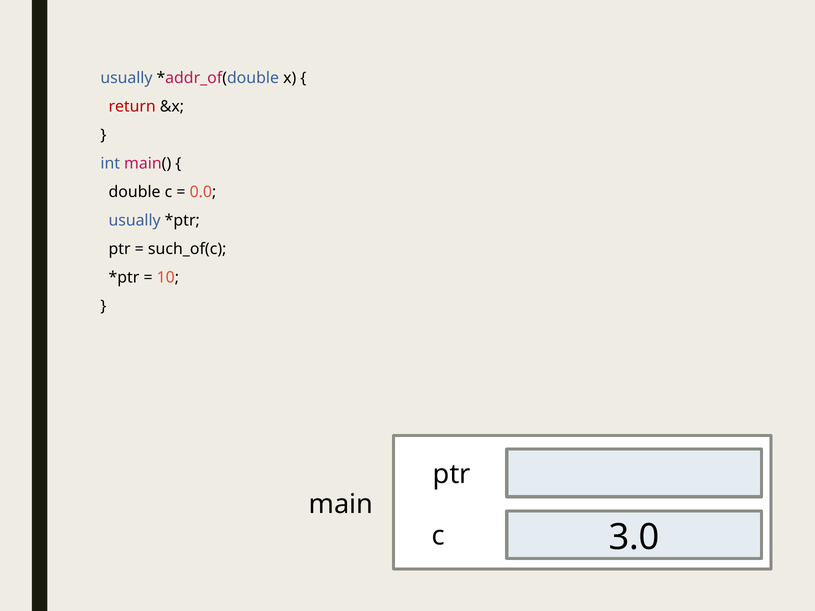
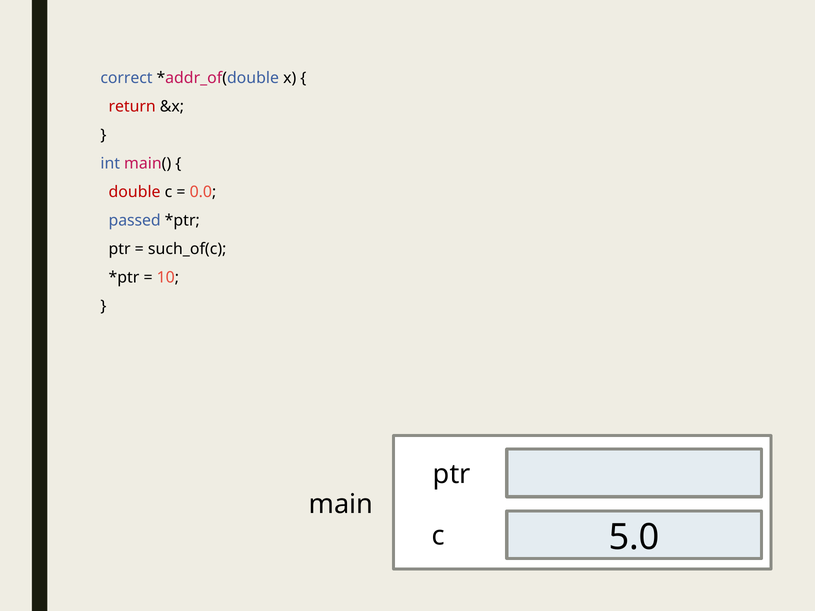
usually: usually -> correct (126, 78)
double colour: black -> red (135, 192)
usually: usually -> passed (135, 221)
3.0: 3.0 -> 5.0 (634, 537)
